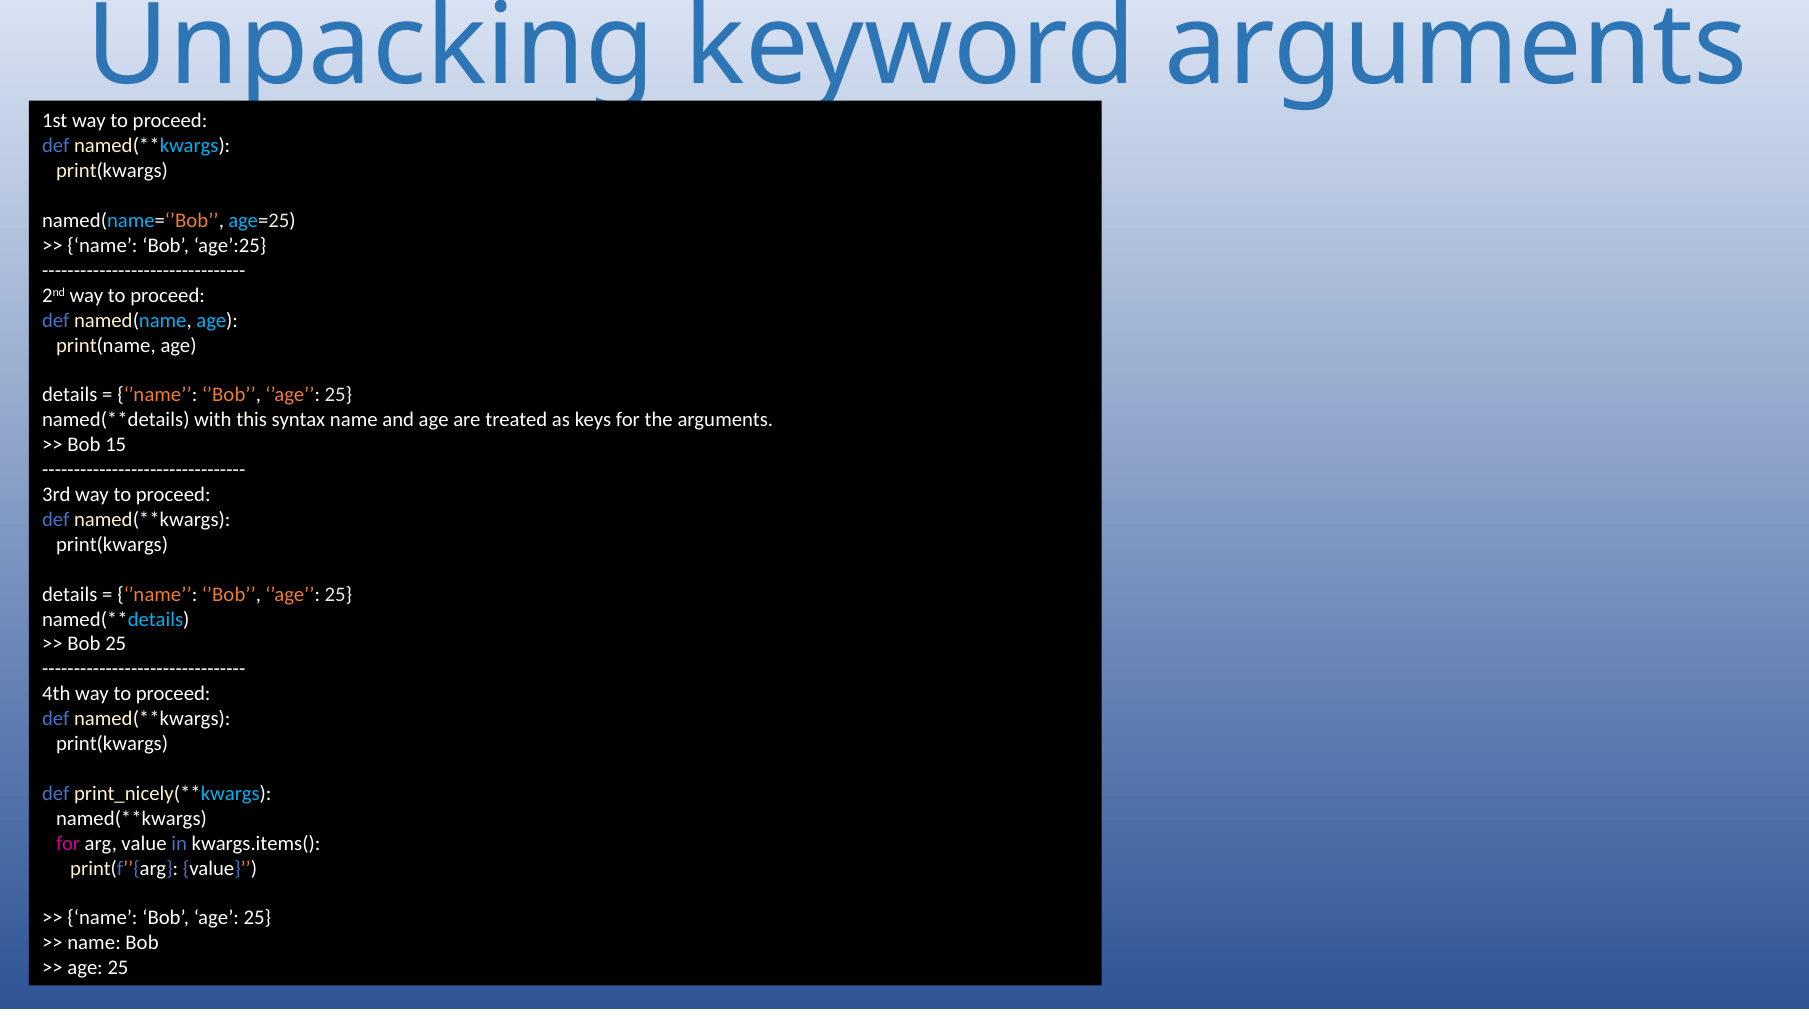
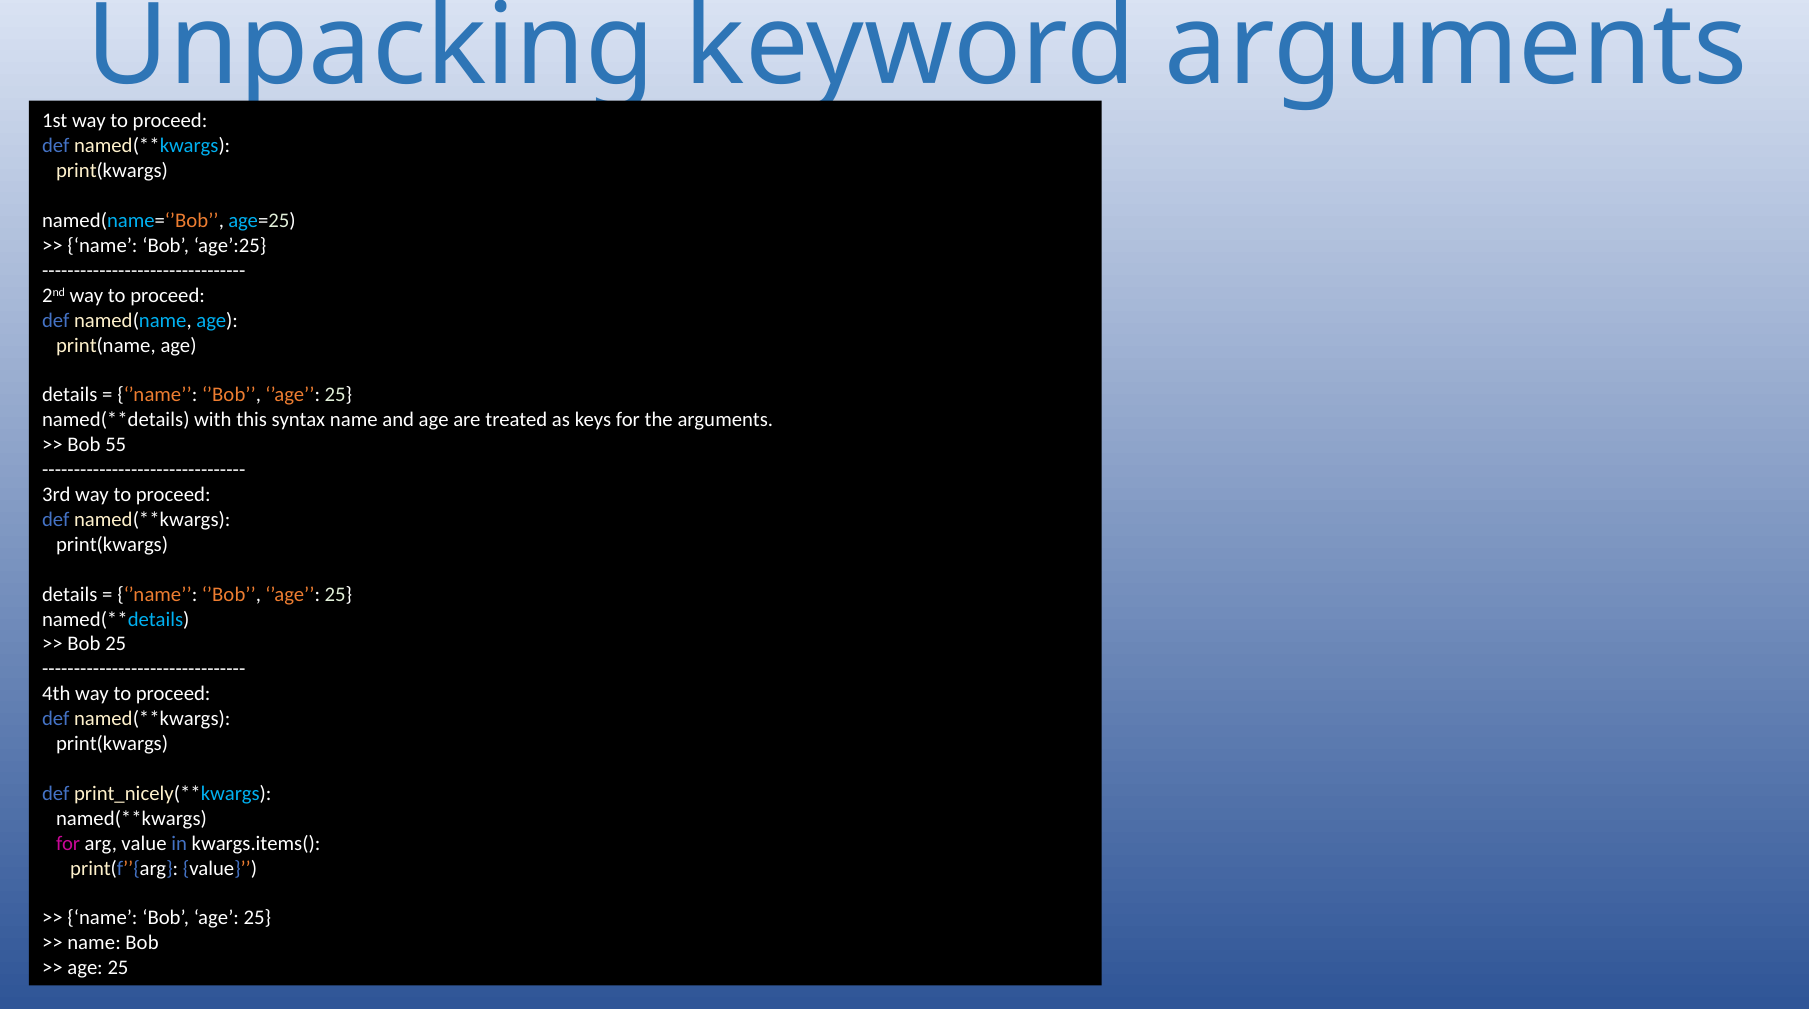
15: 15 -> 55 (116, 445)
